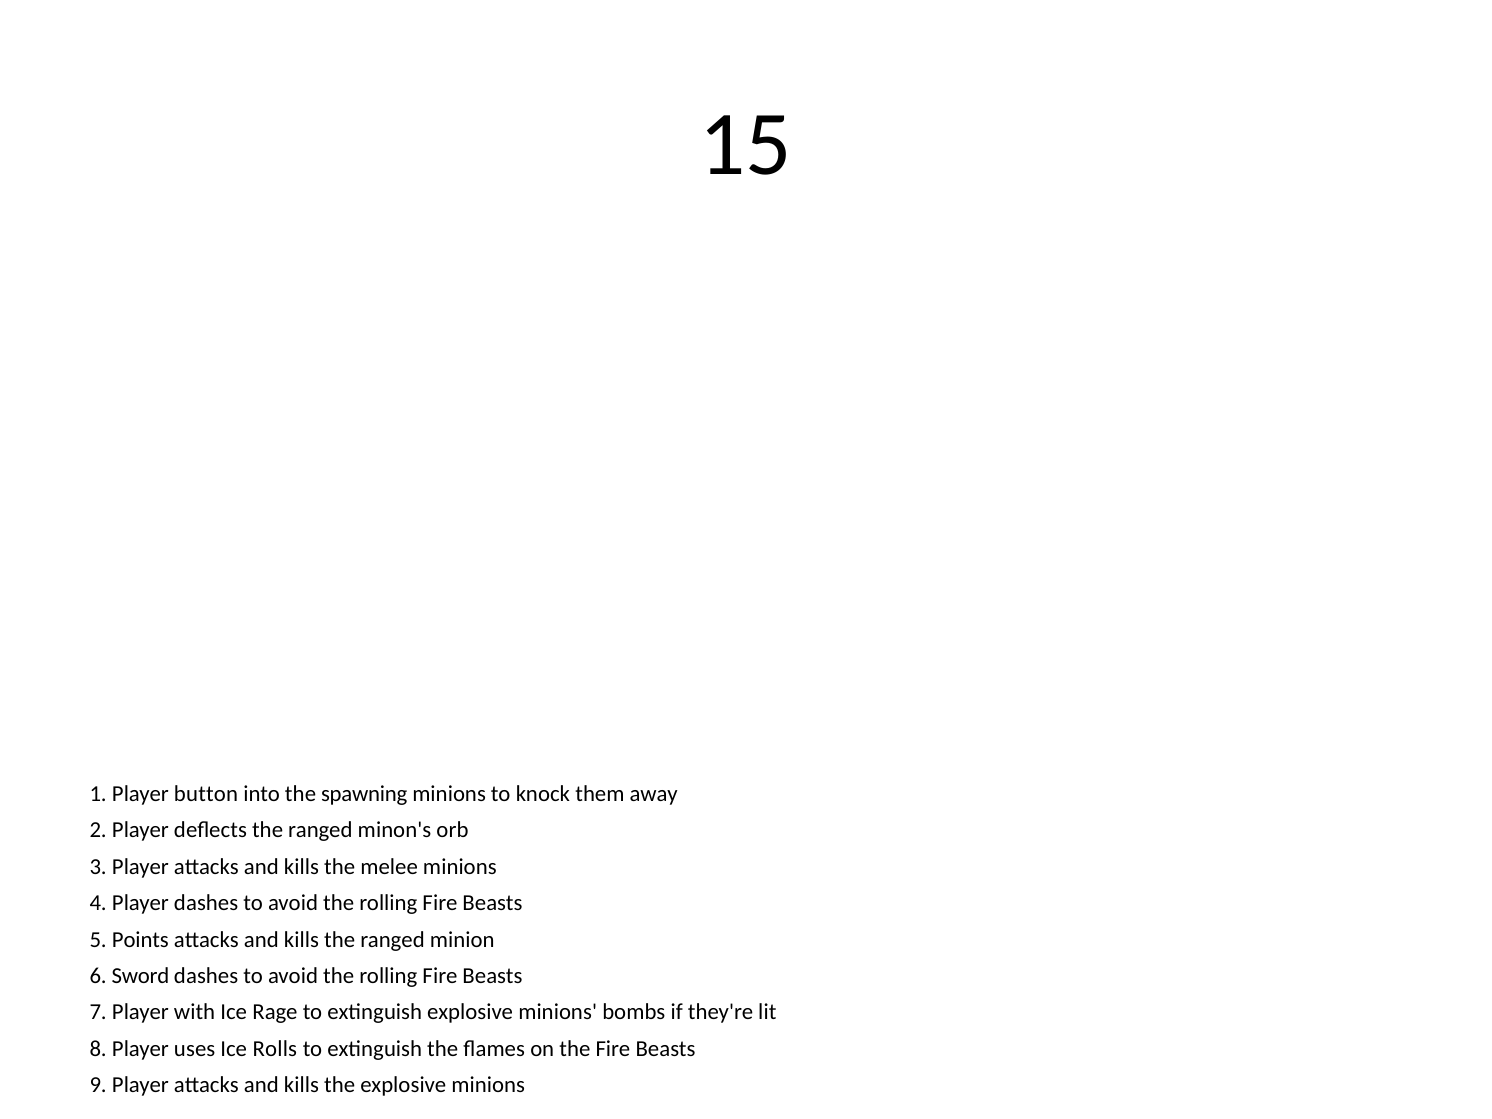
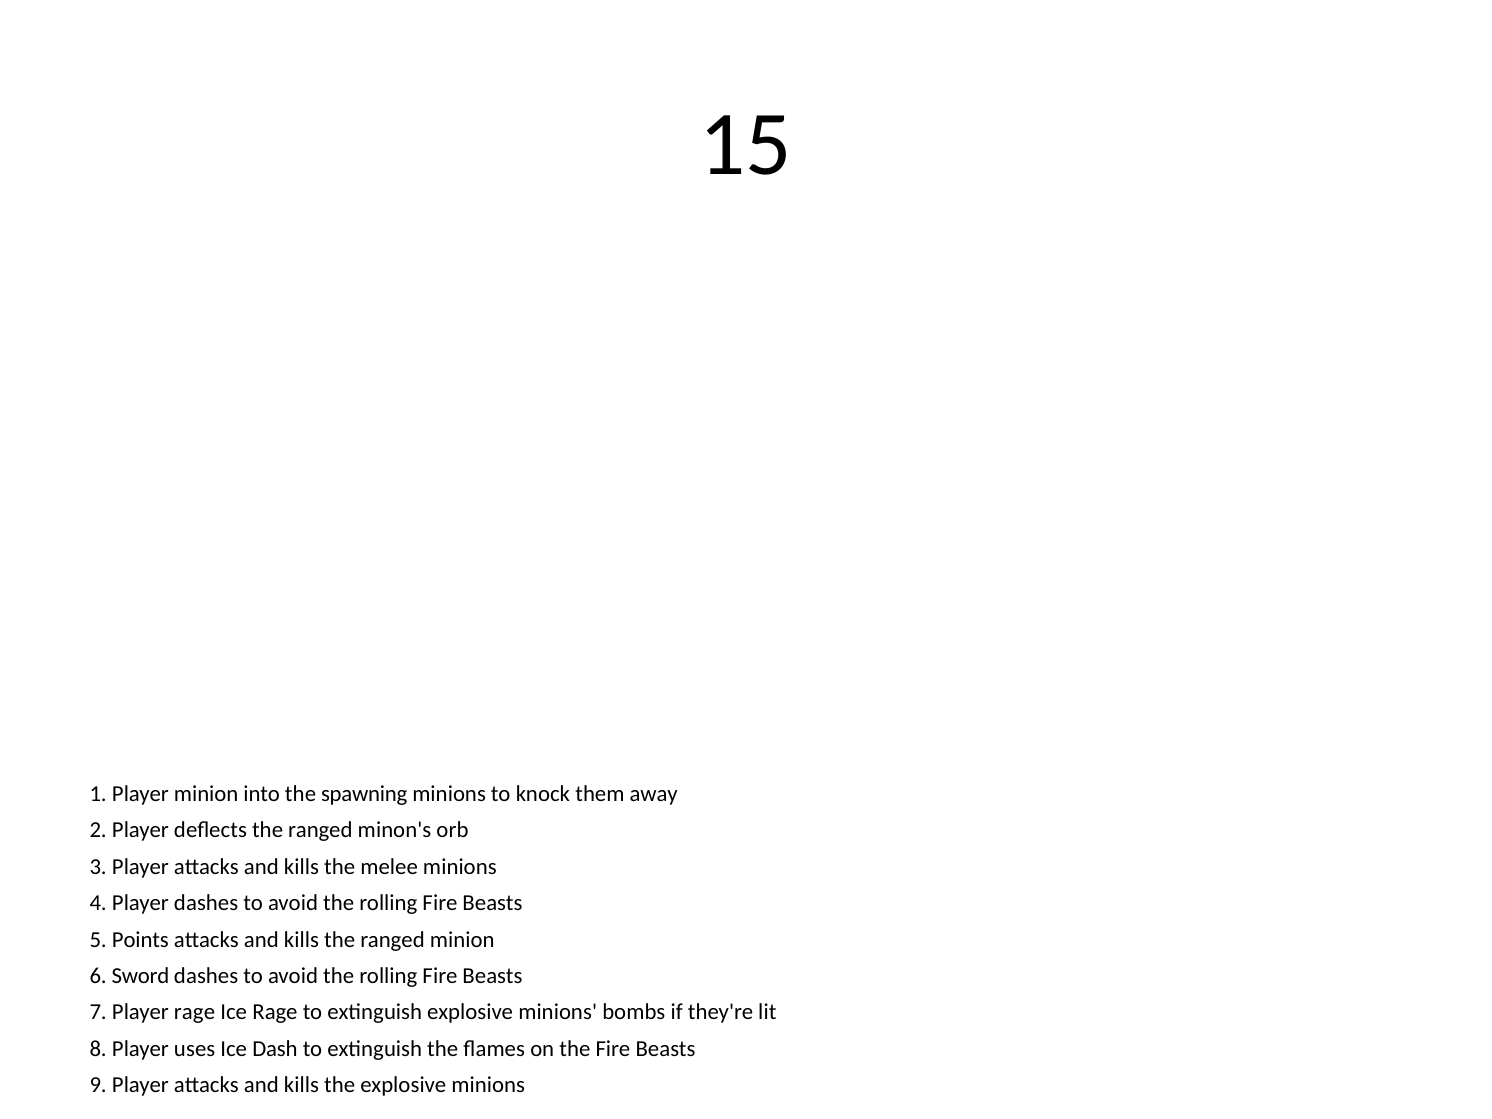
Player button: button -> minion (206, 794)
Player with: with -> rage (195, 1012)
Rolls: Rolls -> Dash (275, 1049)
